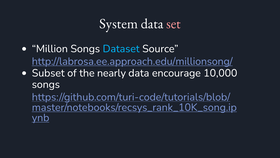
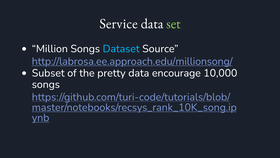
System: System -> Service (119, 24)
set colour: pink -> light green (173, 24)
nearly: nearly -> pretty (111, 73)
